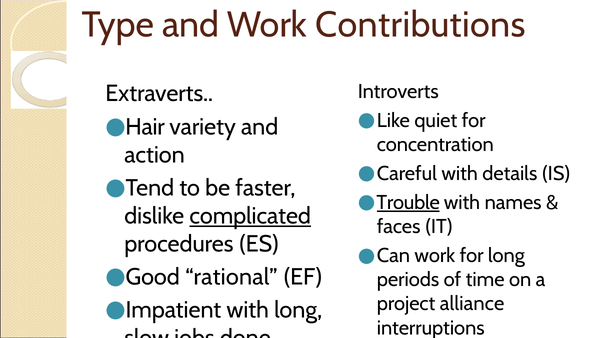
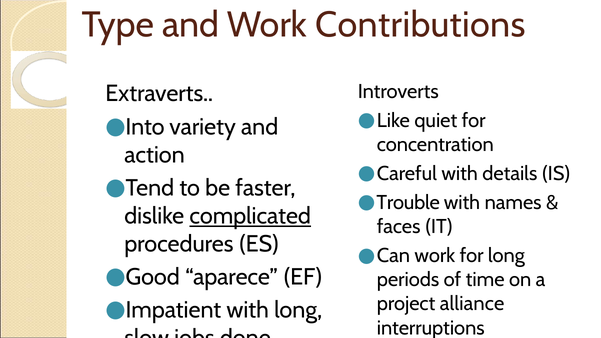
Hair: Hair -> Into (145, 127)
Trouble underline: present -> none (408, 203)
rational: rational -> aparece (232, 277)
